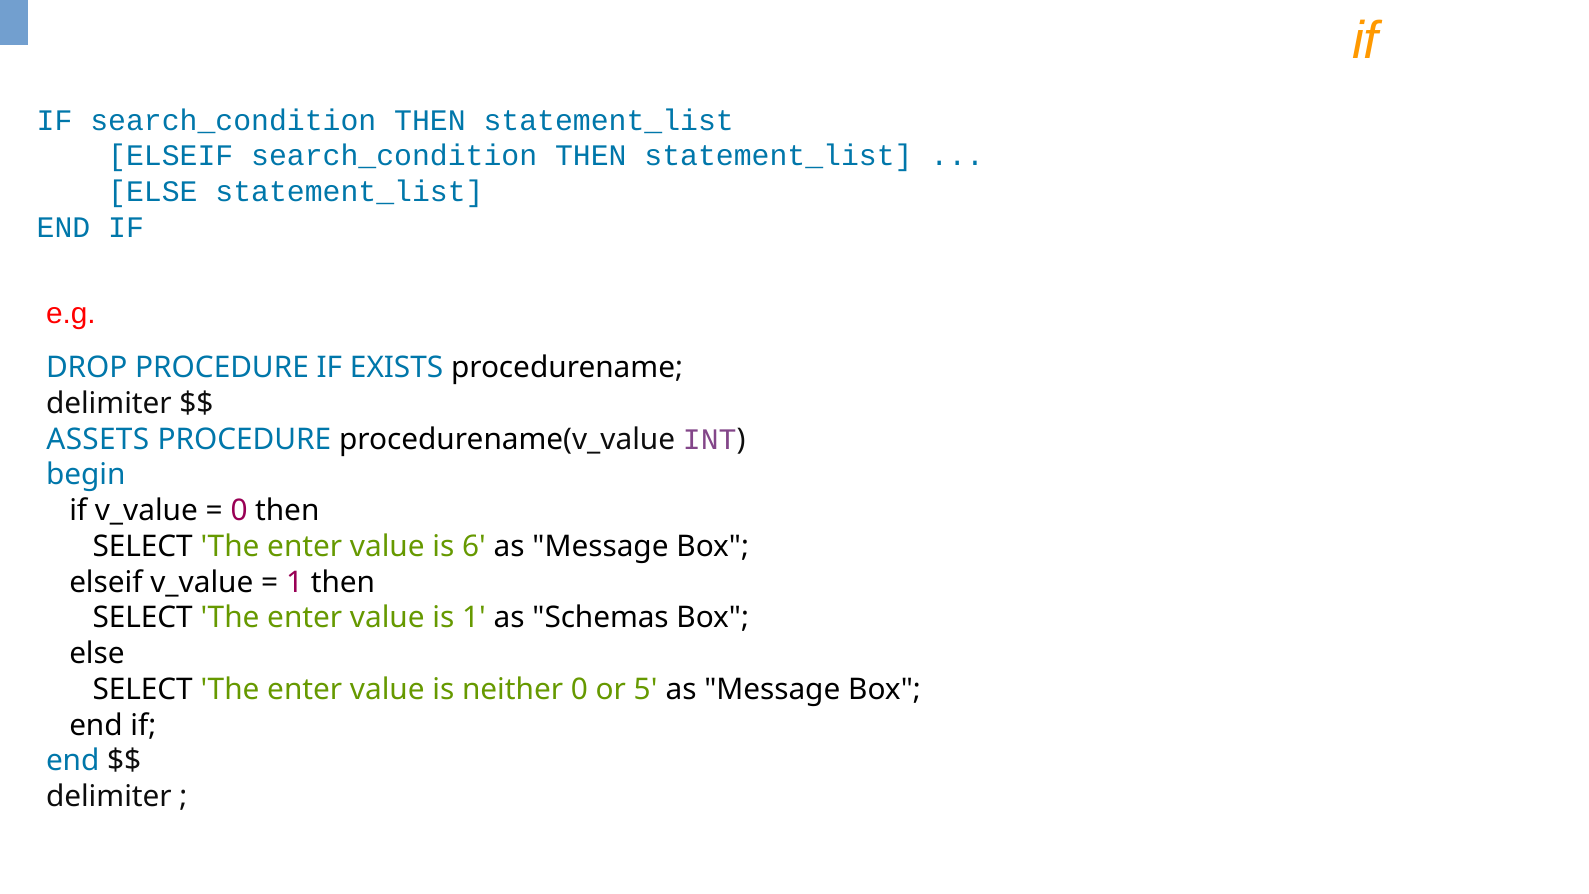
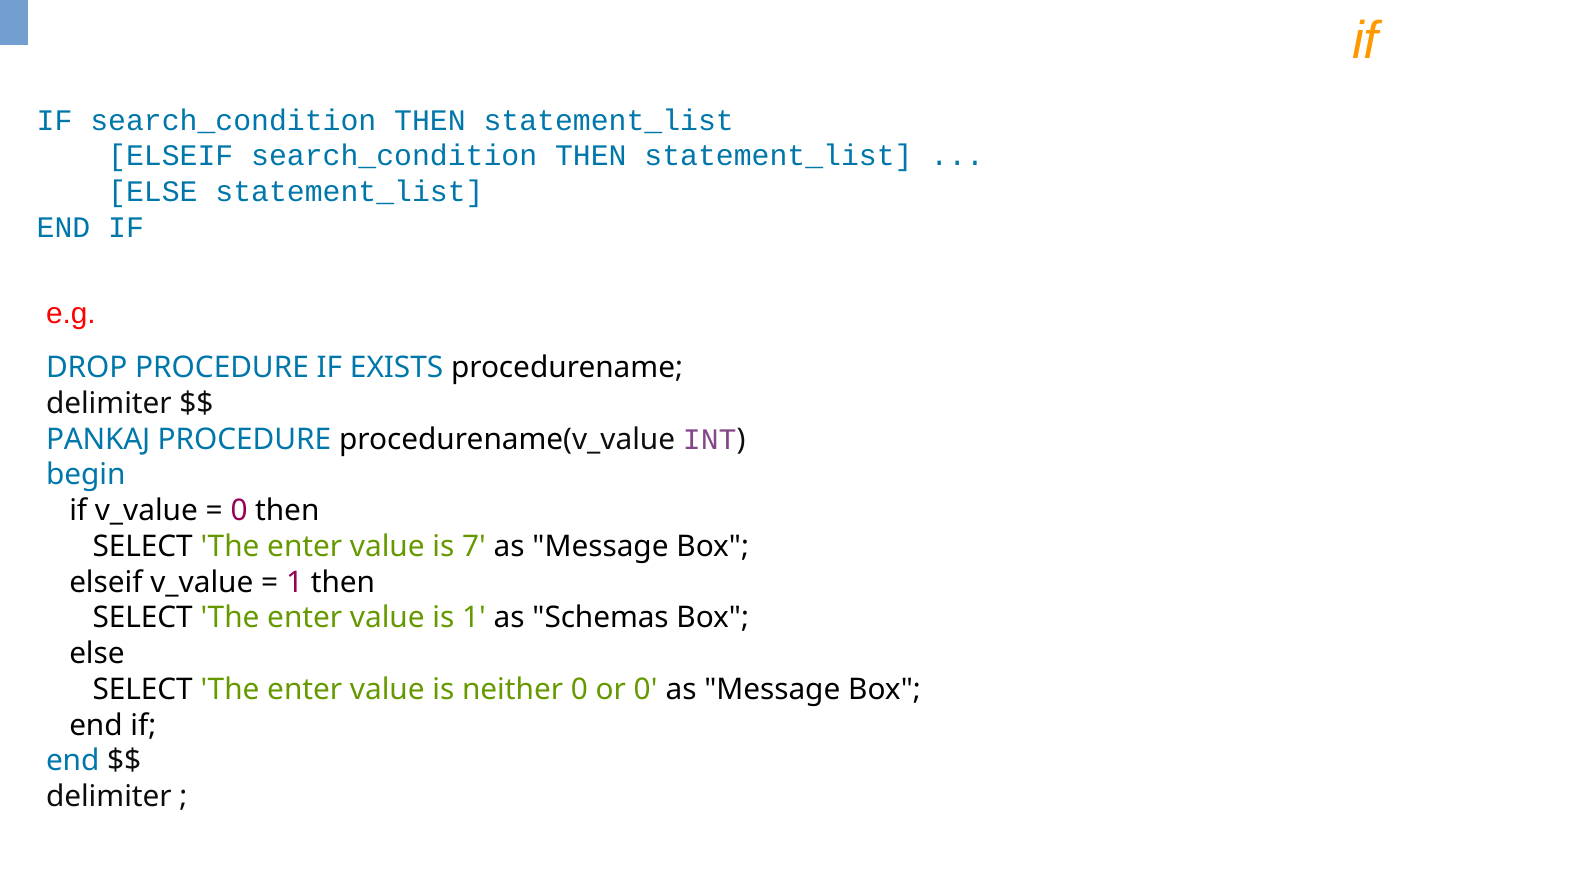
ASSETS: ASSETS -> PANKAJ (98, 439)
6: 6 -> 7 (474, 546)
or 5: 5 -> 0 (646, 689)
